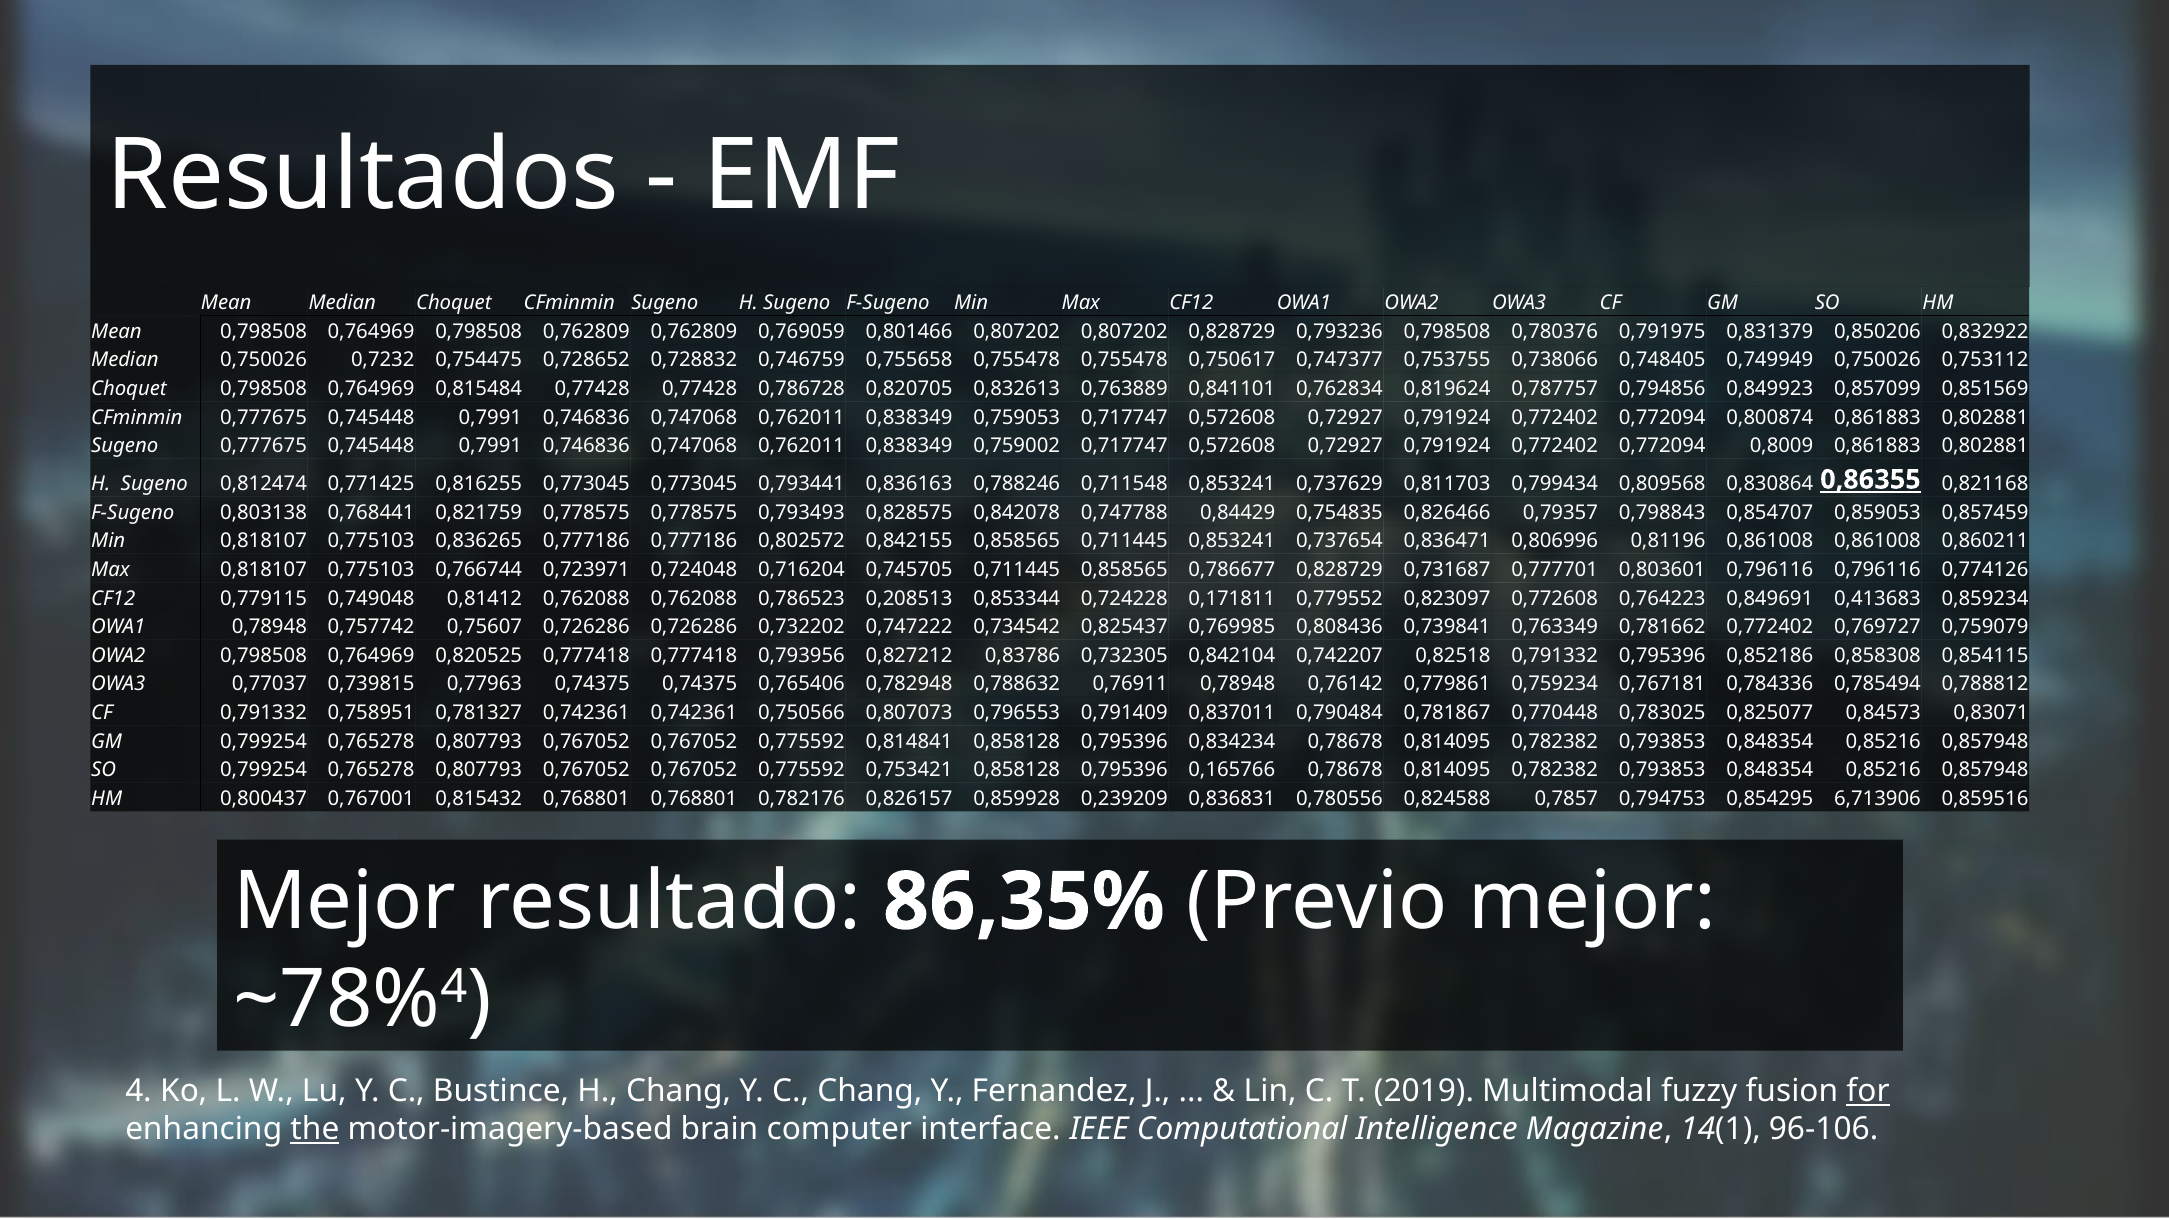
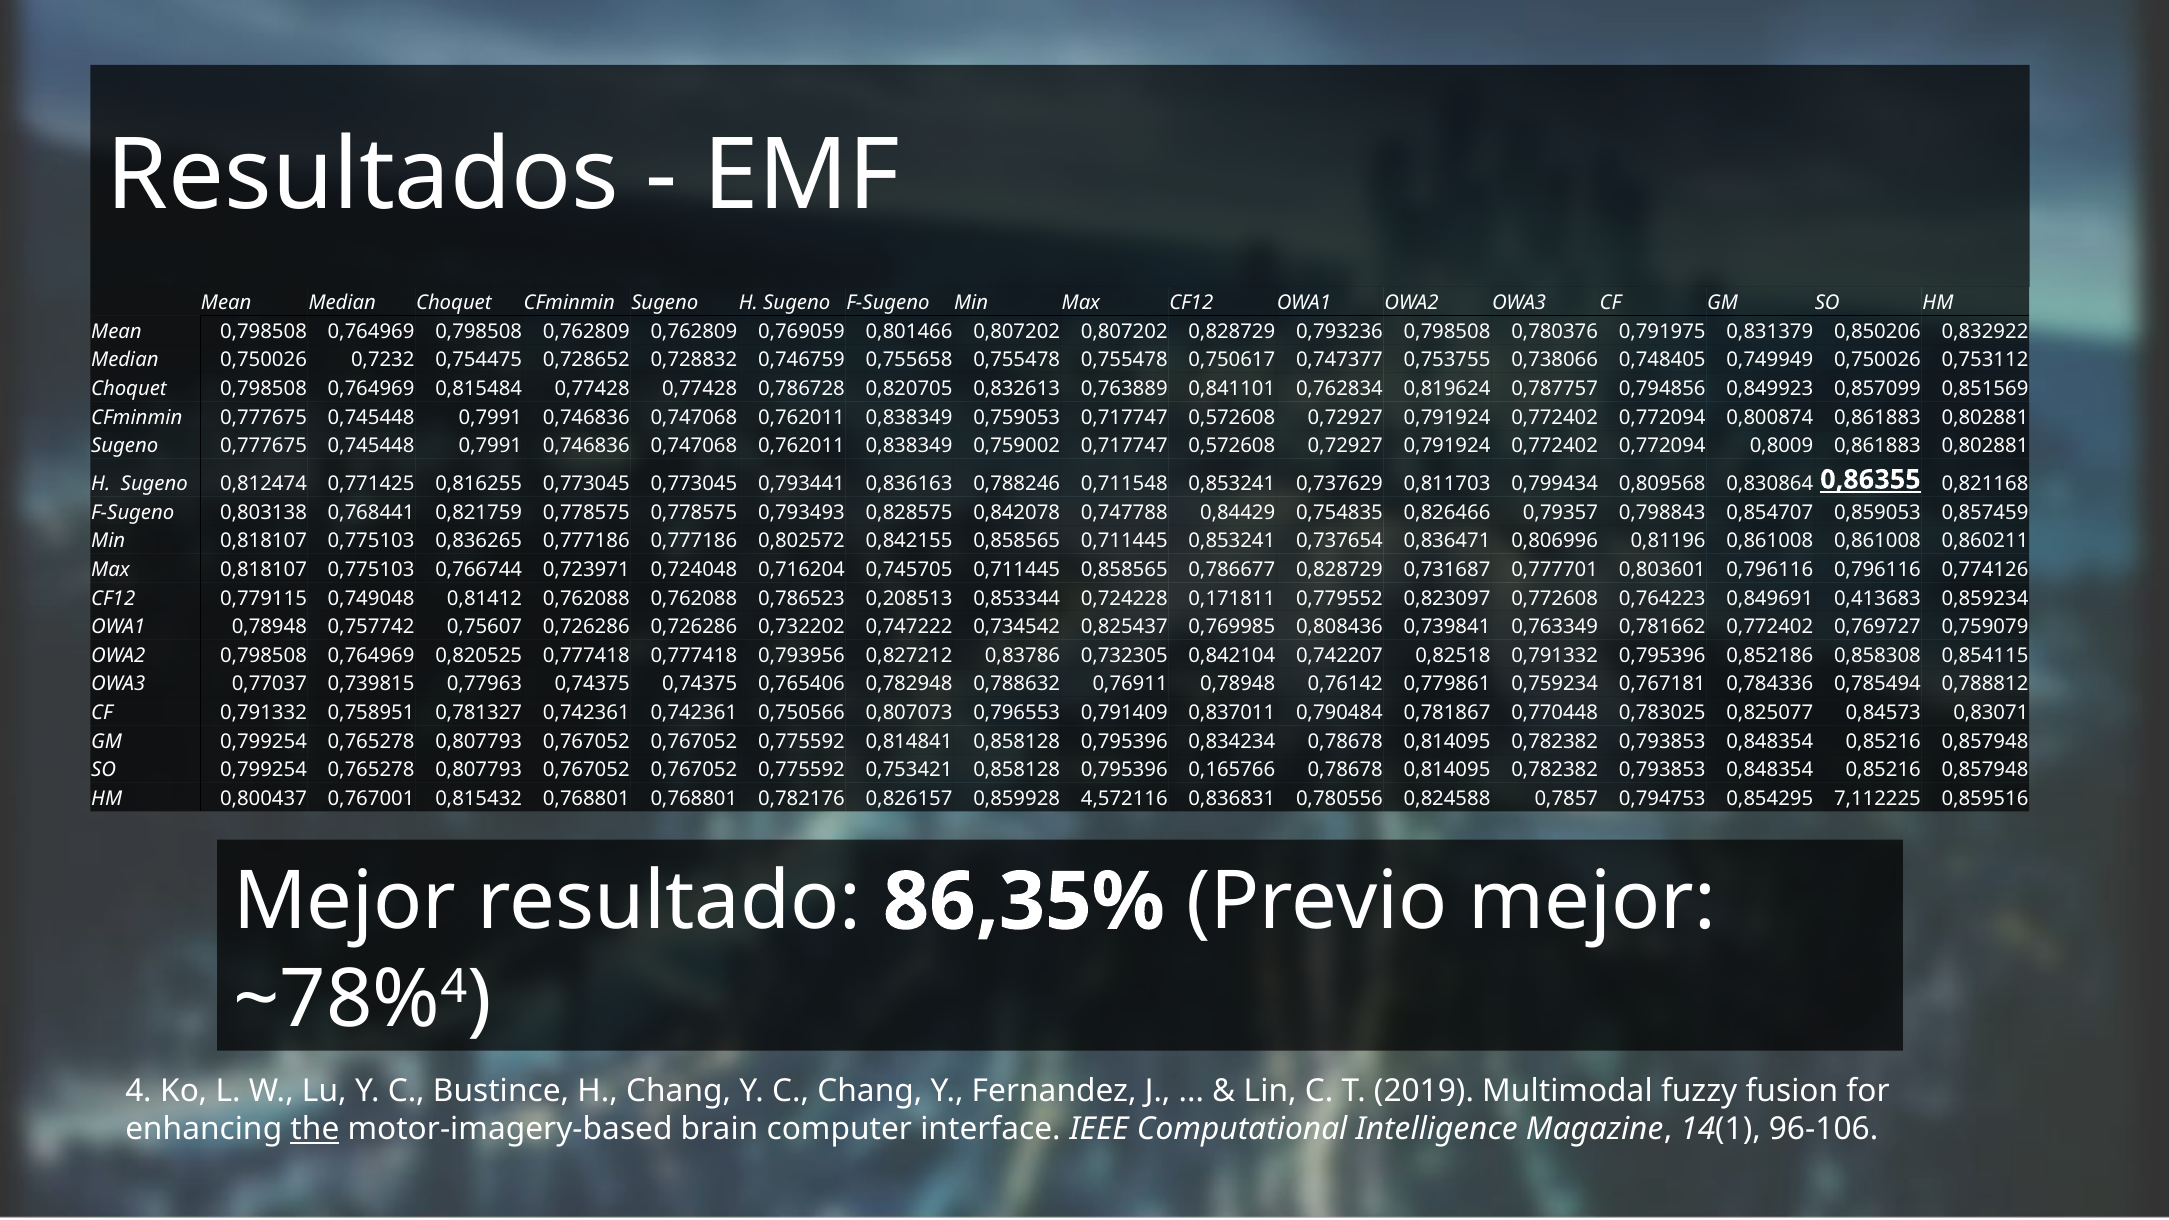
0,239209: 0,239209 -> 4,572116 (1124, 799)
6,713906: 6,713906 -> 7,112225 (1877, 799)
for underline: present -> none (1868, 1091)
